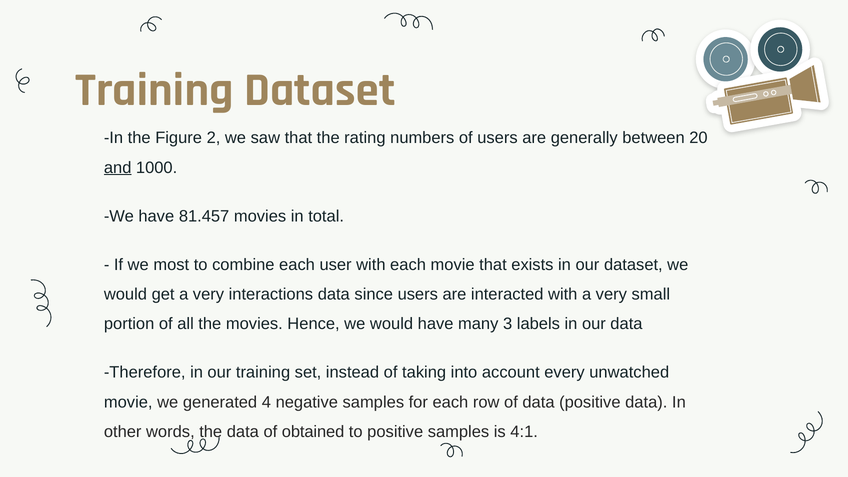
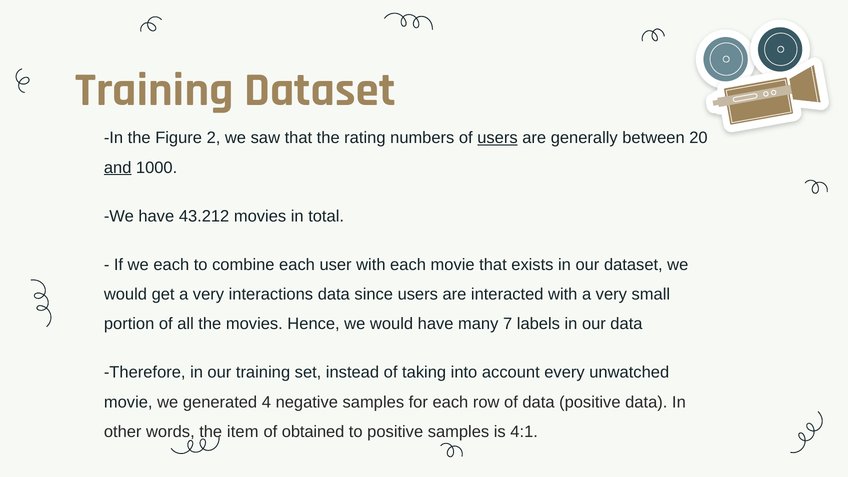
users underline: none -> present (497, 138)
81.457: 81.457 -> 43.212 (204, 216)
we most: most -> each (171, 265)
3: 3 -> 7 (508, 324)
the data: data -> item (243, 432)
